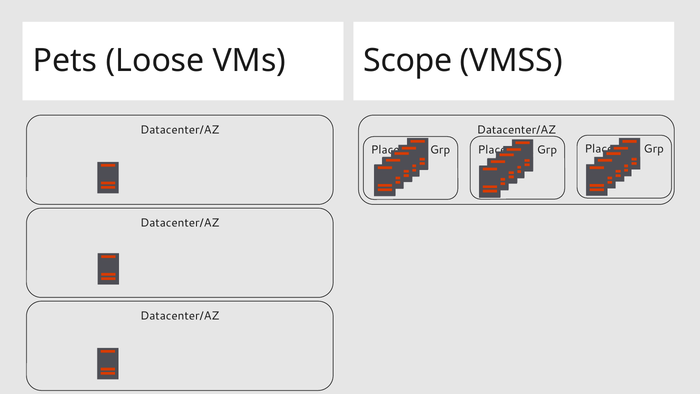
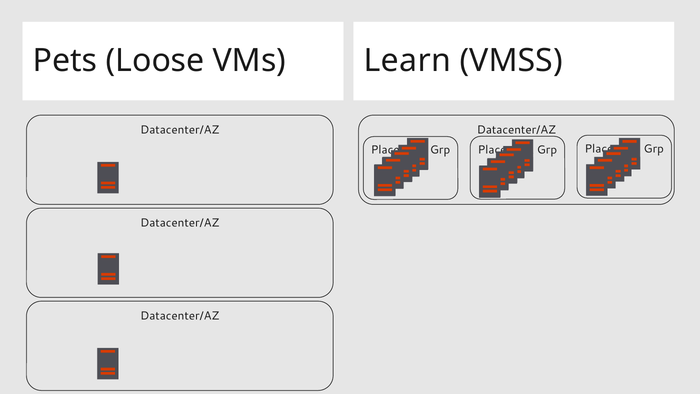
Scope: Scope -> Learn (407, 61)
